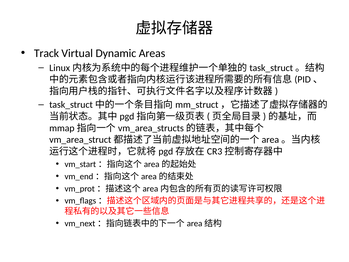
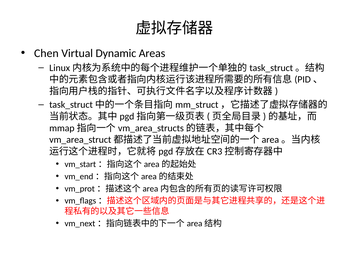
Track: Track -> Chen (46, 53)
